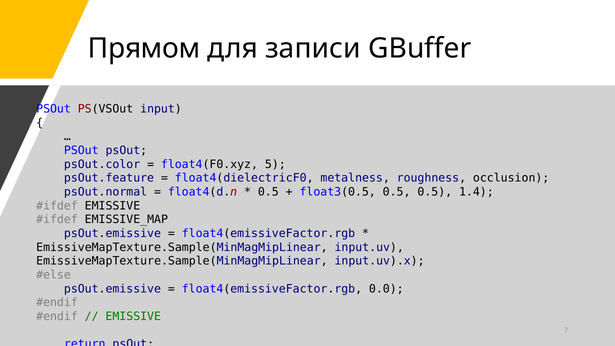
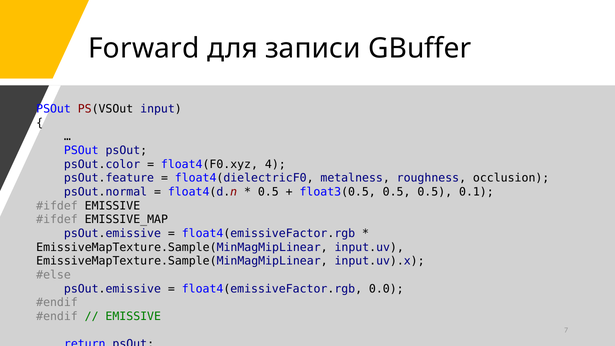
Прямом: Прямом -> Forward (144, 48)
5: 5 -> 4 (275, 164)
1.4: 1.4 -> 0.1 (476, 192)
